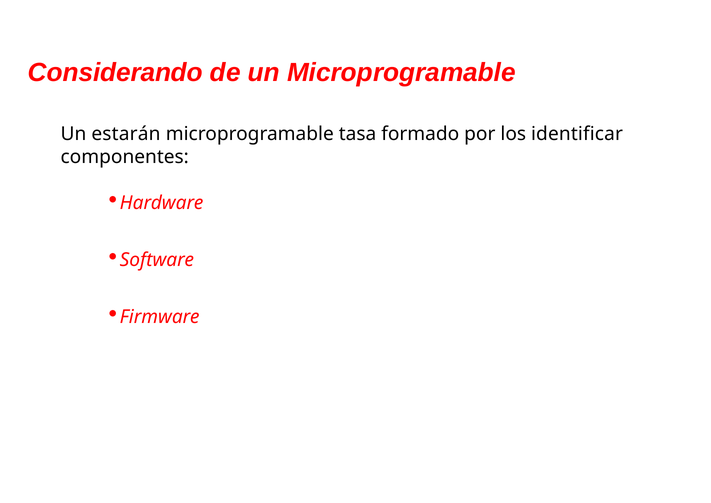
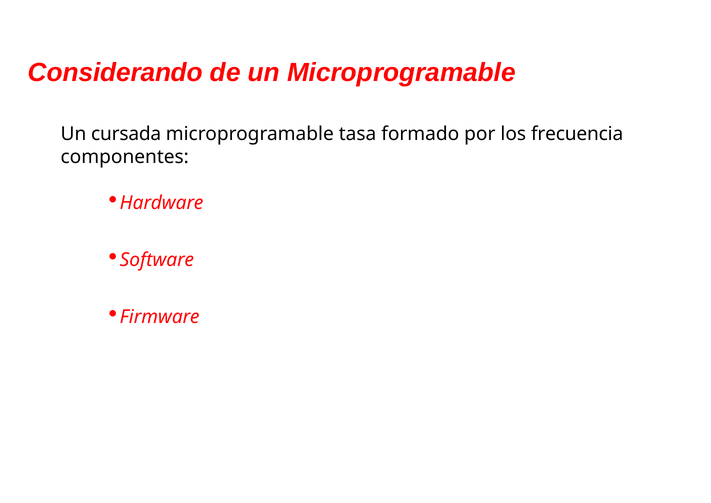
estarán: estarán -> cursada (126, 134)
identificar: identificar -> frecuencia (577, 134)
